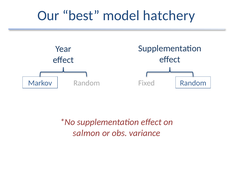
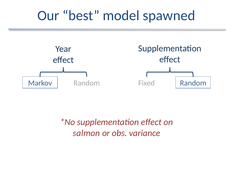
hatchery: hatchery -> spawned (169, 16)
